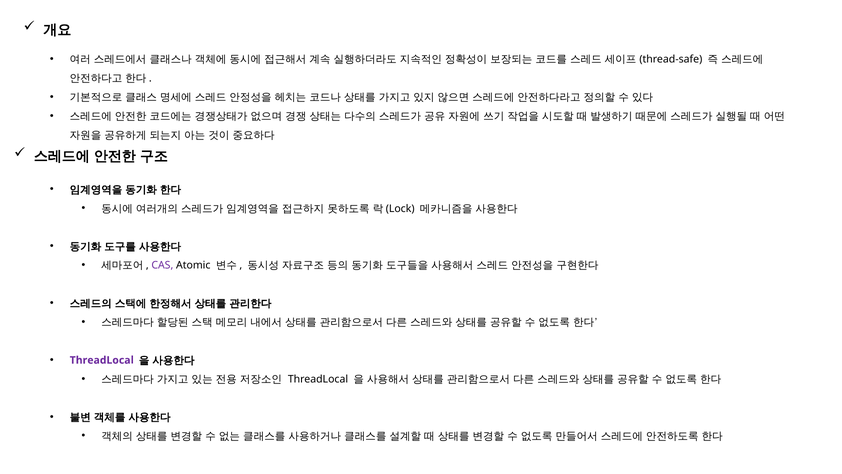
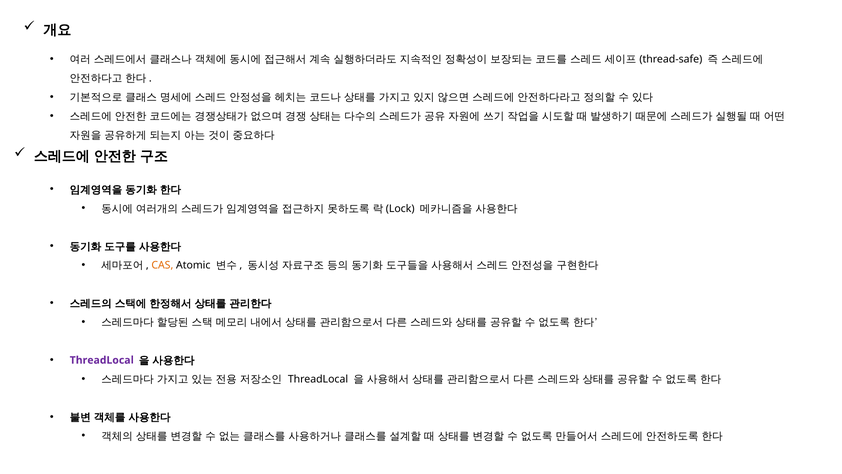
CAS colour: purple -> orange (162, 265)
